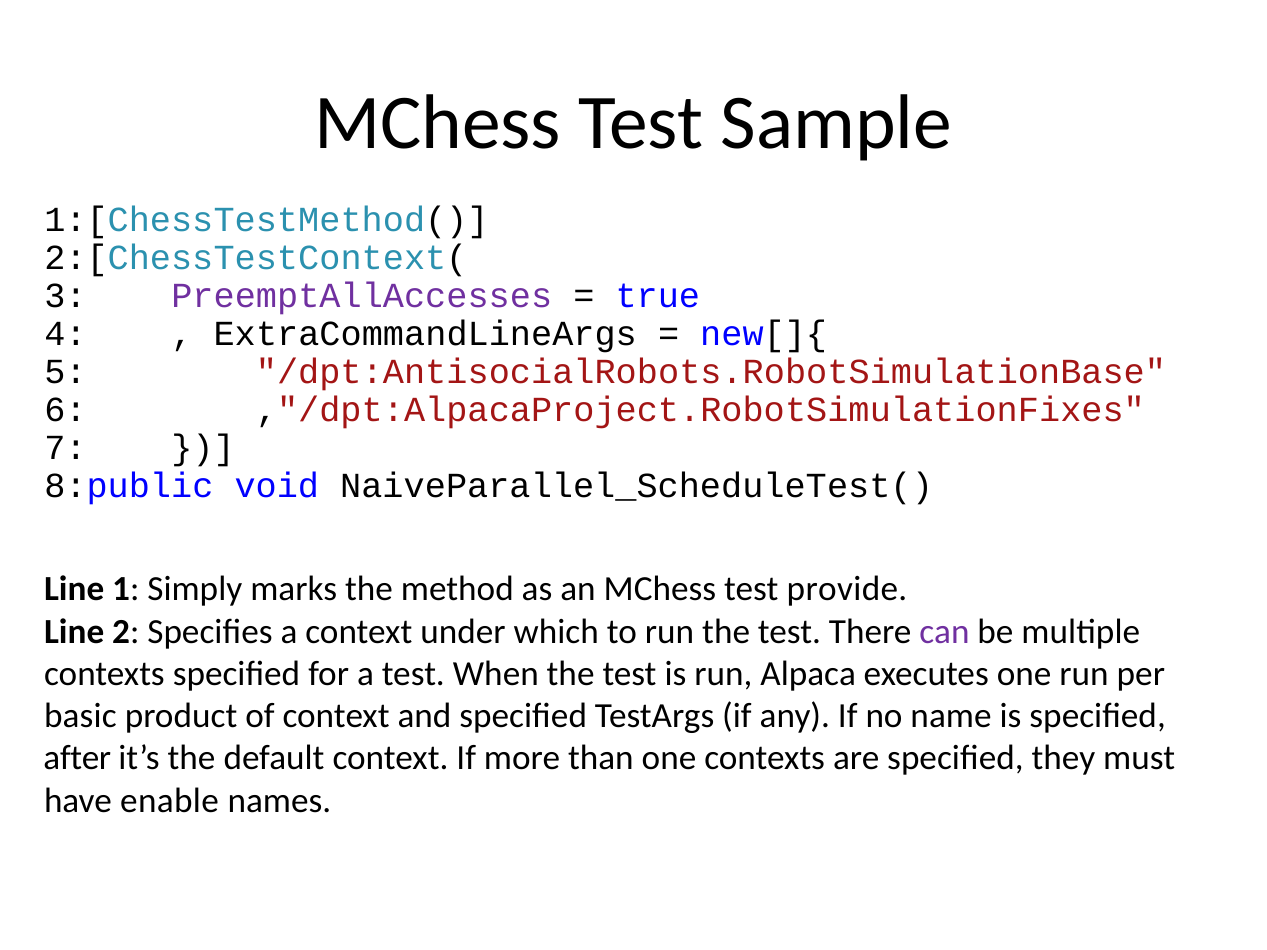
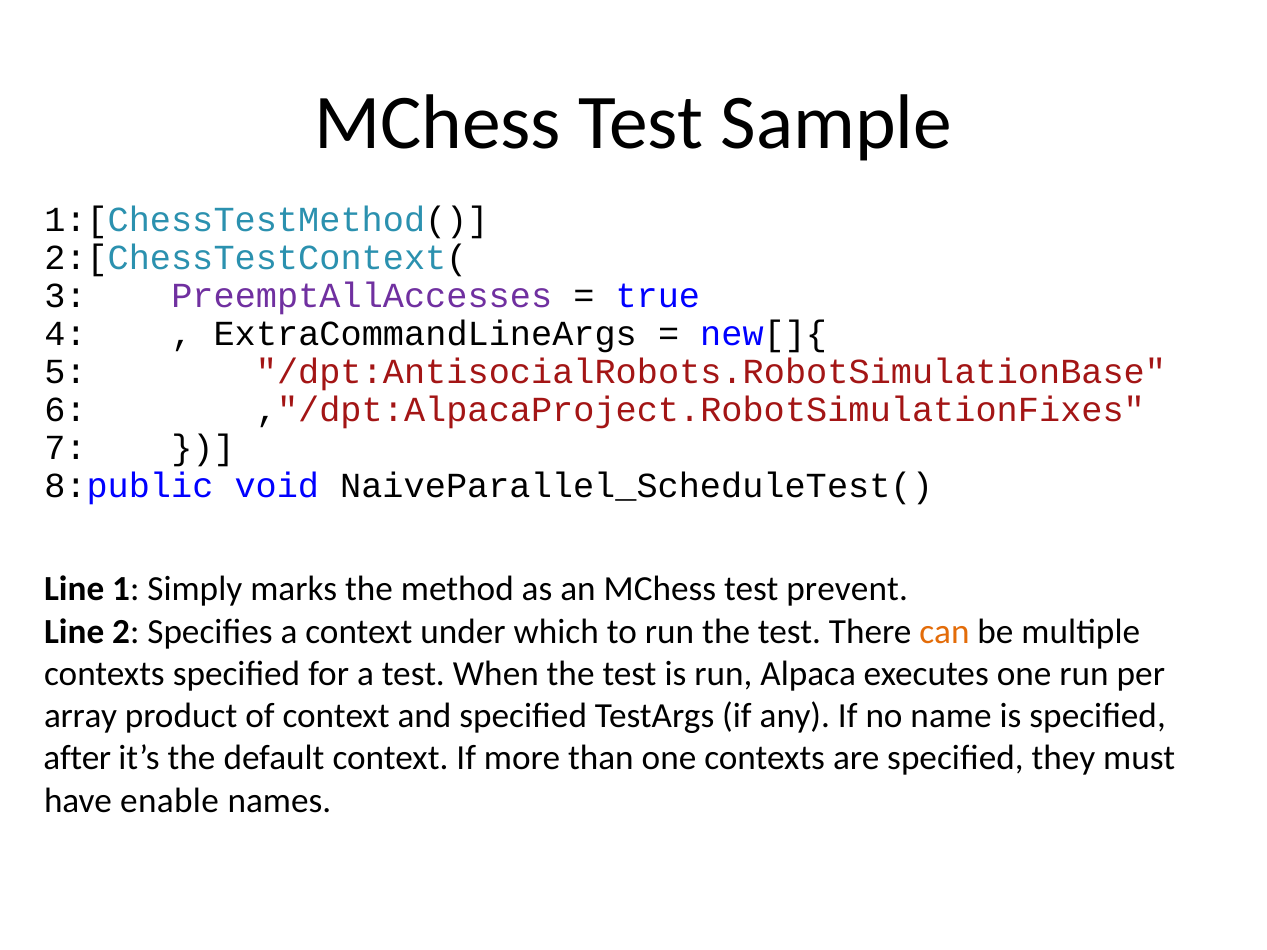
provide: provide -> prevent (847, 589)
can colour: purple -> orange (944, 632)
basic: basic -> array (81, 716)
